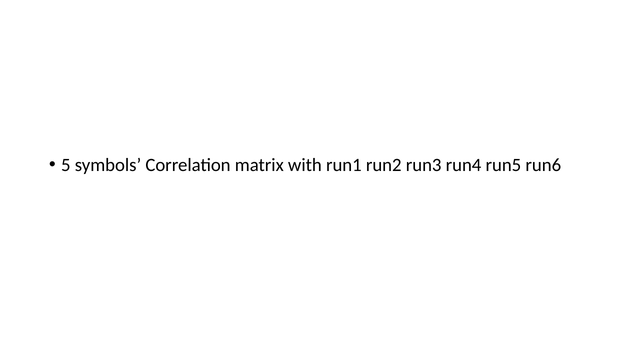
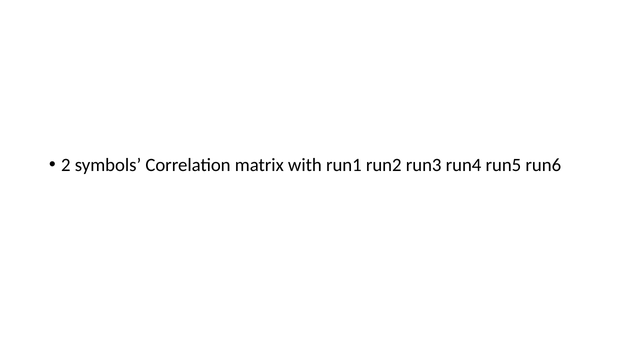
5: 5 -> 2 (66, 165)
